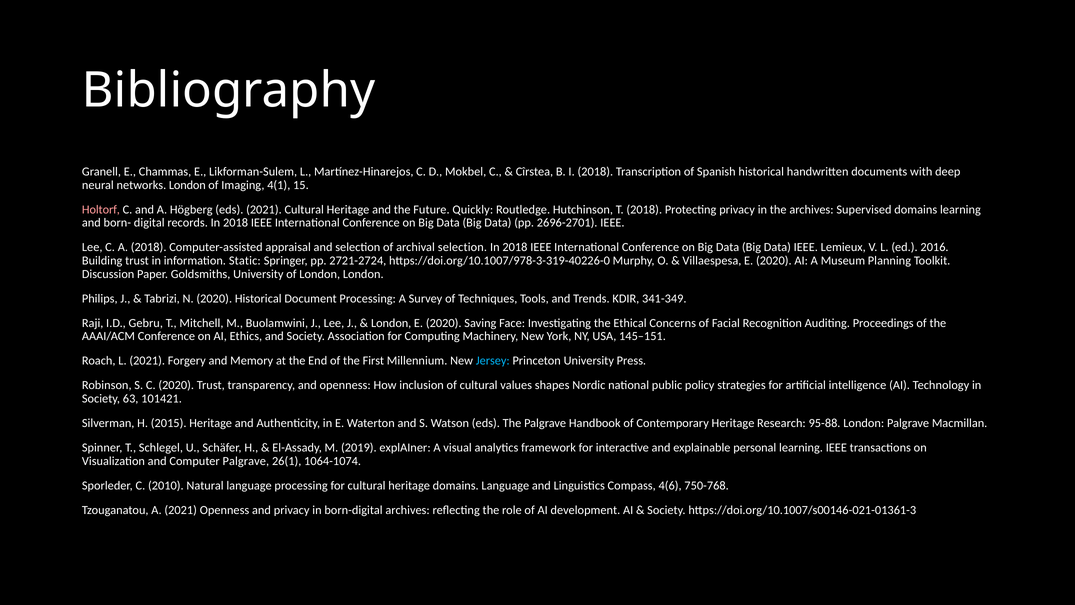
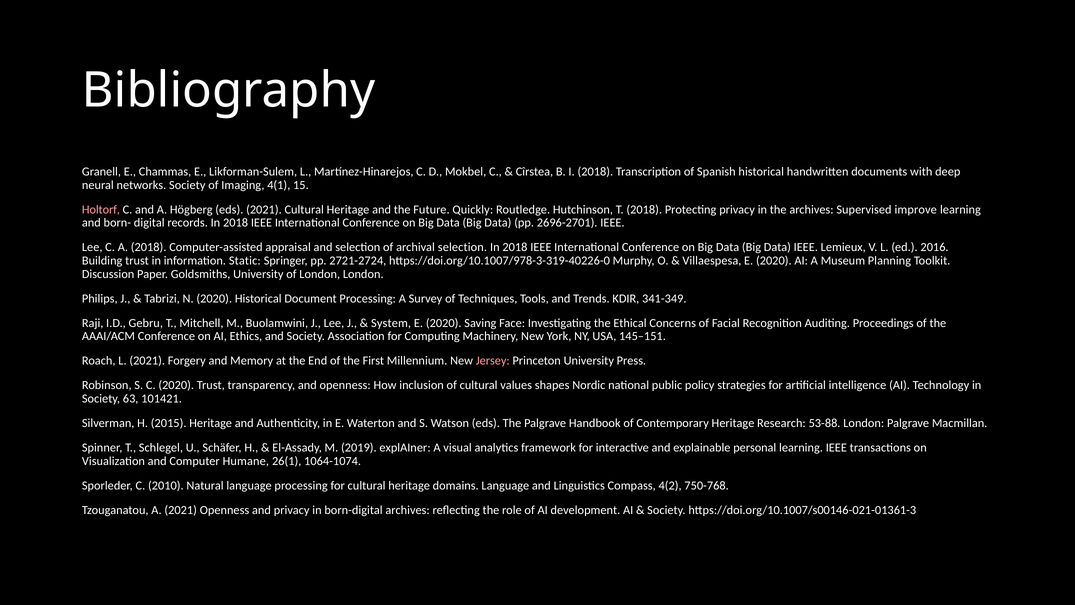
networks London: London -> Society (187, 185)
Supervised domains: domains -> improve (916, 209)
London: London -> System (391, 323)
Jersey colour: light blue -> pink (493, 361)
95-88: 95-88 -> 53-88 (825, 423)
Computer Palgrave: Palgrave -> Humane (246, 461)
4(6: 4(6 -> 4(2 (670, 485)
